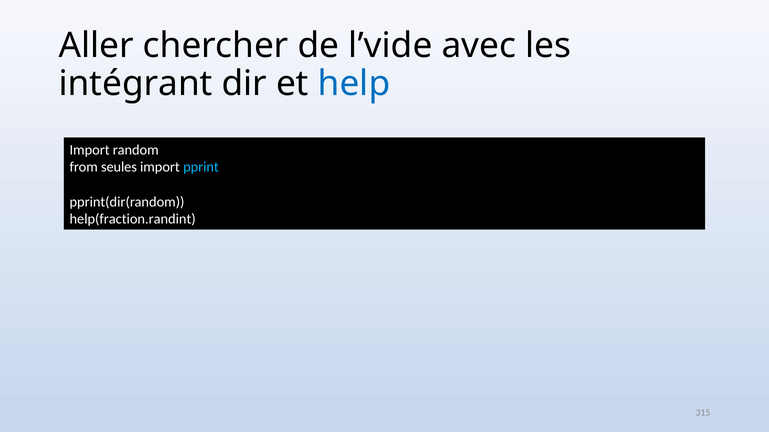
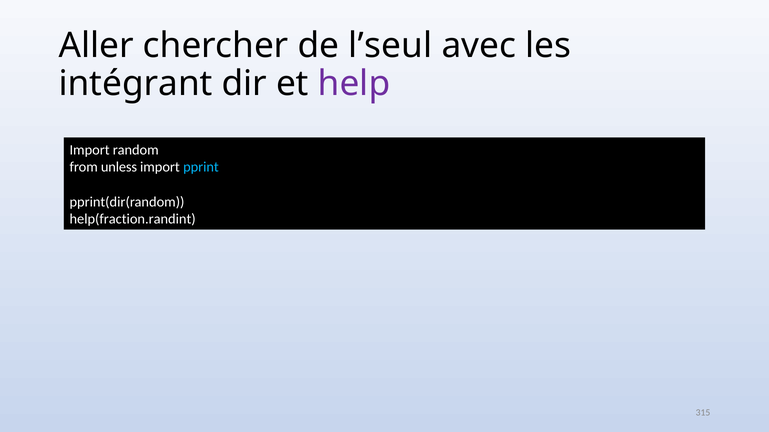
l’vide: l’vide -> l’seul (390, 46)
help colour: blue -> purple (354, 84)
seules: seules -> unless (119, 167)
